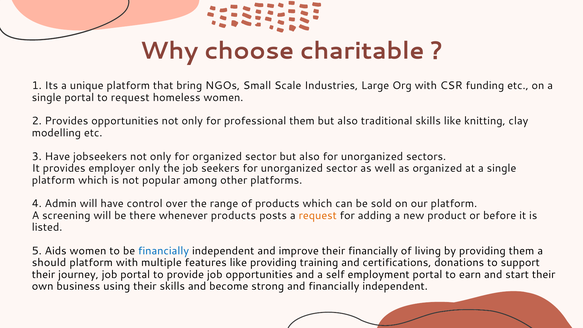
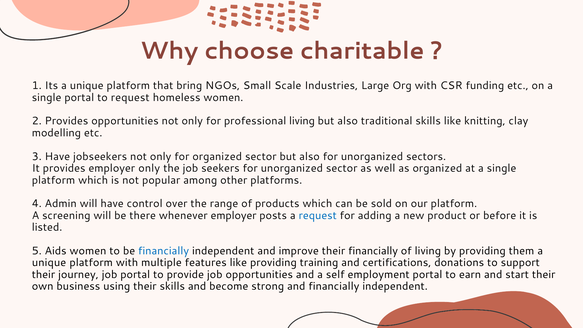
professional them: them -> living (302, 121)
whenever products: products -> employer (234, 215)
request colour: orange -> blue (318, 215)
should: should -> unique (49, 263)
